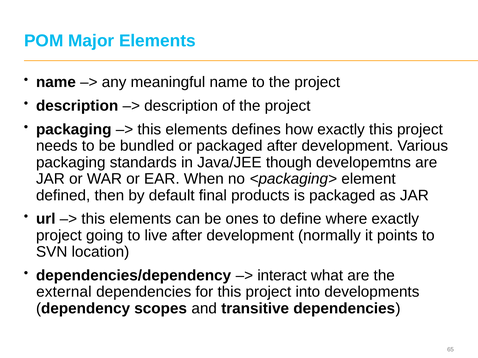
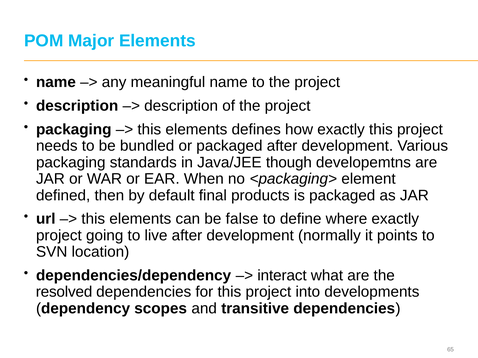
ones: ones -> false (242, 219)
external: external -> resolved (64, 292)
